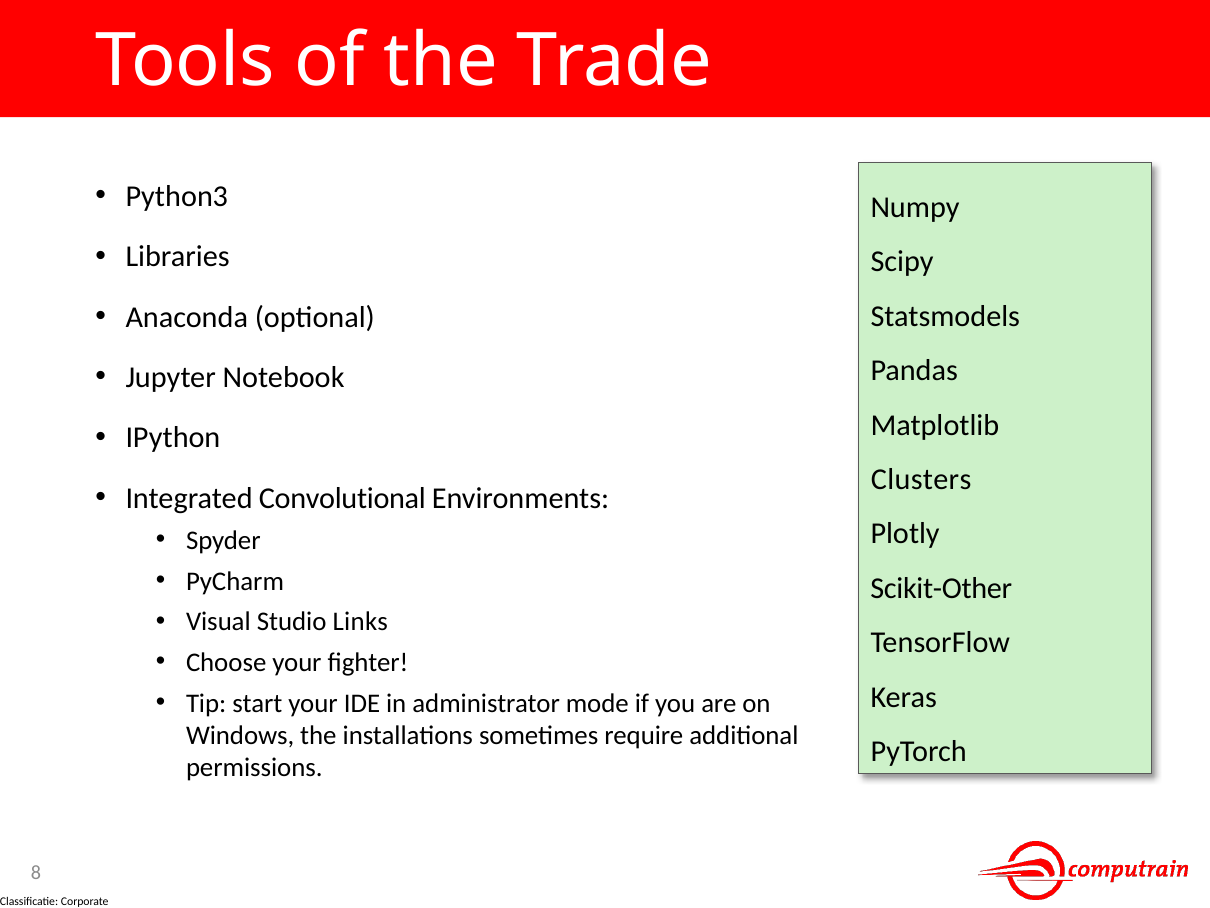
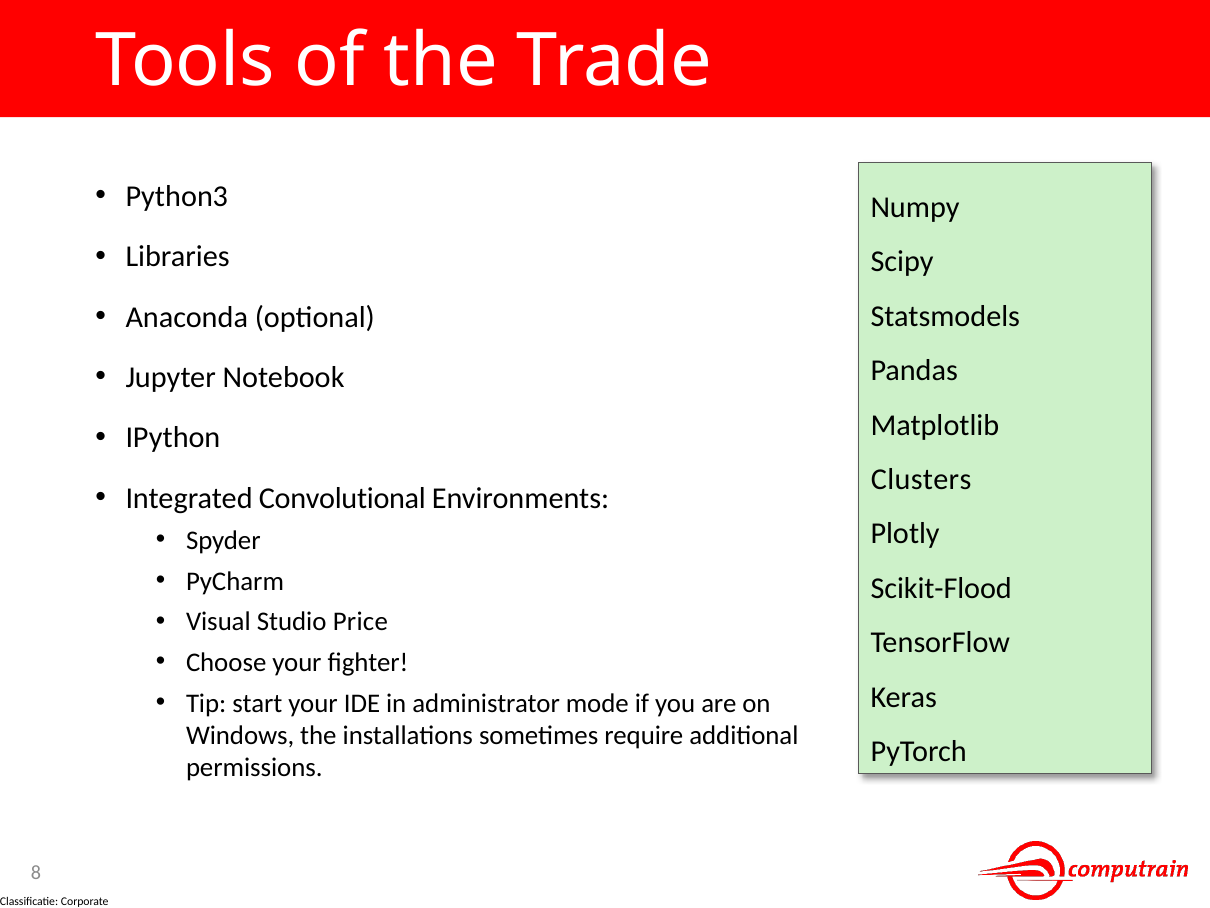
Scikit-Other: Scikit-Other -> Scikit-Flood (941, 588)
Links: Links -> Price (360, 622)
